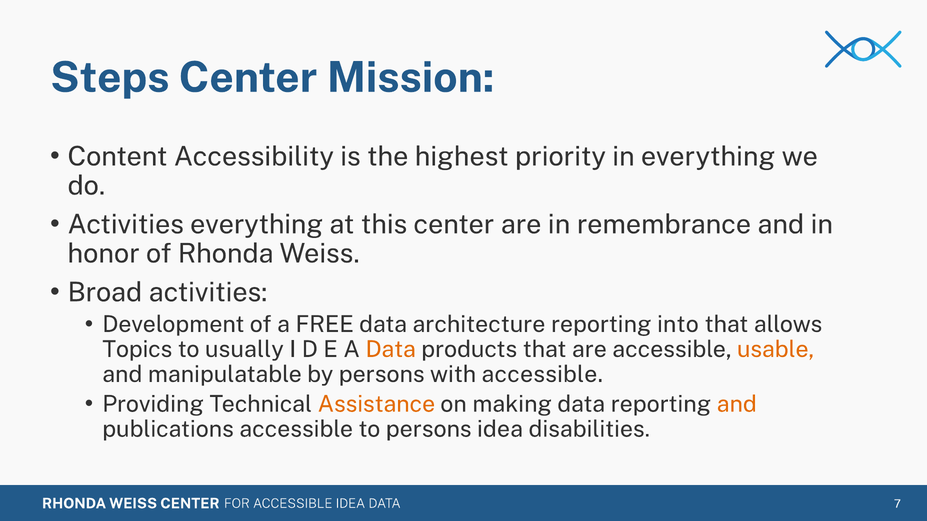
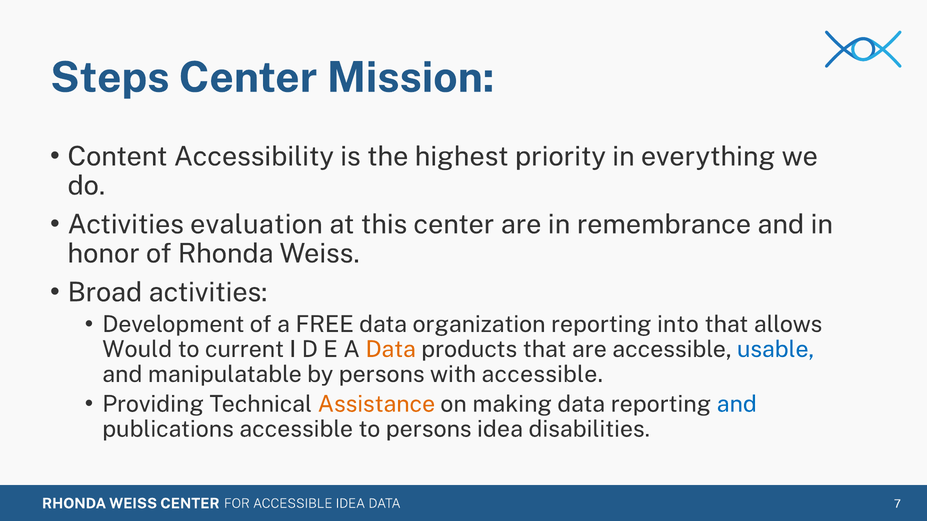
Activities everything: everything -> evaluation (256, 225)
architecture: architecture -> organization (479, 325)
Topics: Topics -> Would (137, 350)
usually: usually -> current (244, 350)
usable colour: orange -> blue (776, 350)
and colour: orange -> blue (737, 404)
